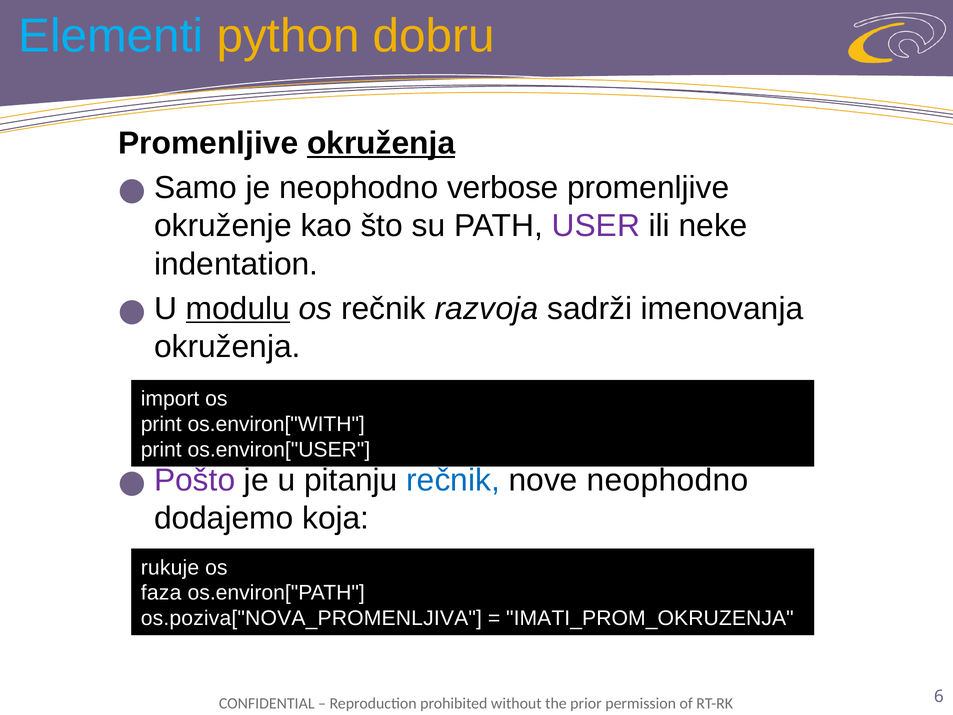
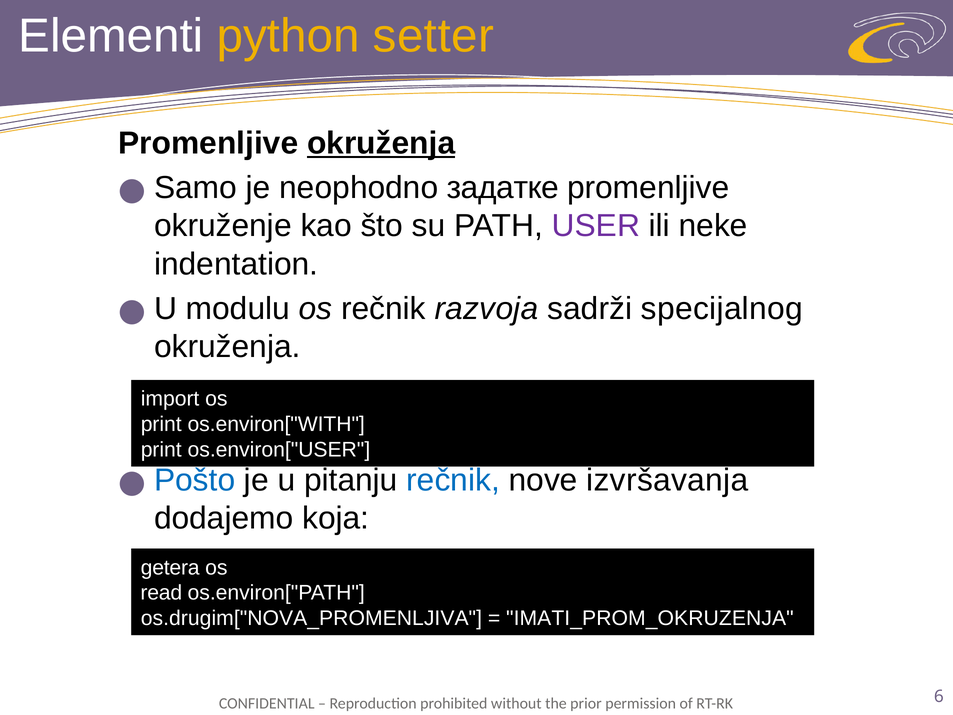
Elementi colour: light blue -> white (111, 36)
dobru: dobru -> setter (433, 36)
verbose: verbose -> задатке (503, 188)
modulu underline: present -> none (238, 308)
imenovanja: imenovanja -> specijalnog (722, 308)
Pošto colour: purple -> blue (195, 480)
nove neophodno: neophodno -> izvršavanja (667, 480)
rukuje: rukuje -> getera (170, 567)
faza: faza -> read (161, 593)
os.poziva["NOVA_PROMENLJIVA: os.poziva["NOVA_PROMENLJIVA -> os.drugim["NOVA_PROMENLJIVA (311, 618)
